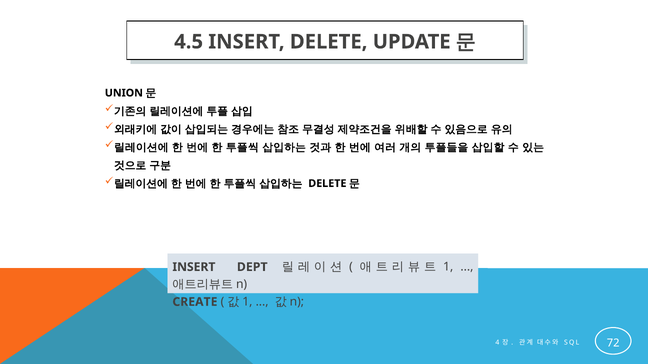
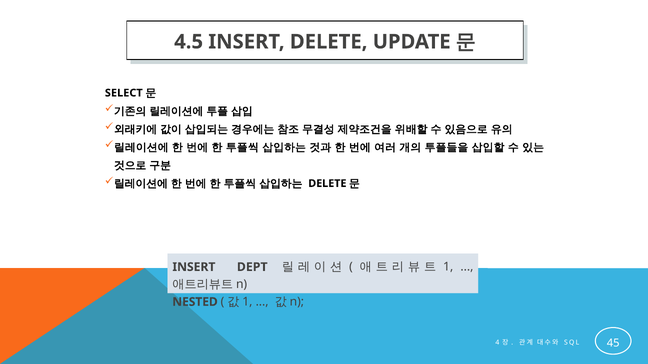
UNION: UNION -> SELECT (124, 93)
CREATE: CREATE -> NESTED (195, 302)
72: 72 -> 45 (613, 344)
